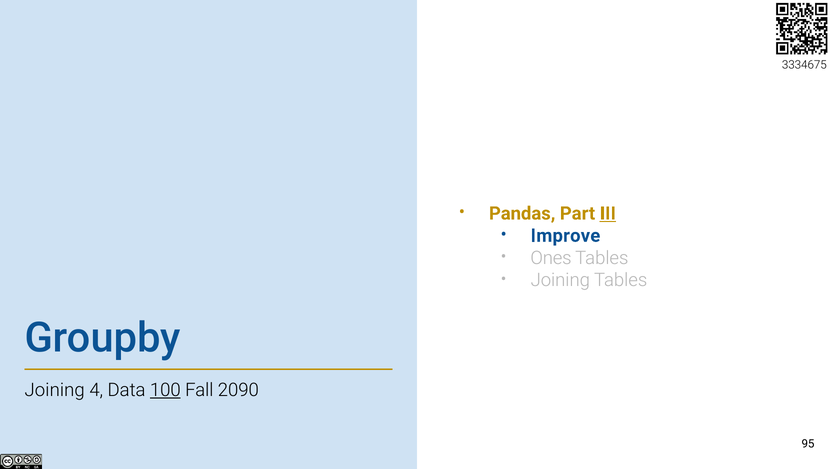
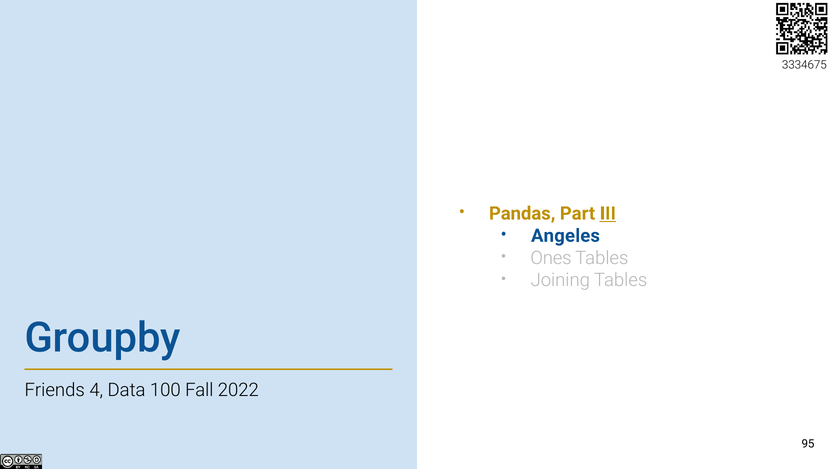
Improve: Improve -> Angeles (565, 236)
Joining: Joining -> Friends (55, 390)
100 underline: present -> none (165, 390)
2090: 2090 -> 2022 (238, 390)
